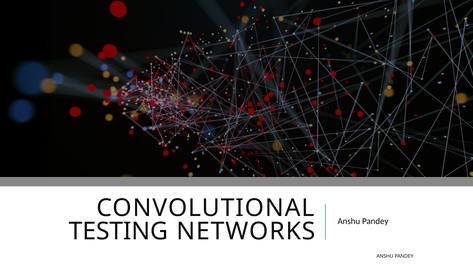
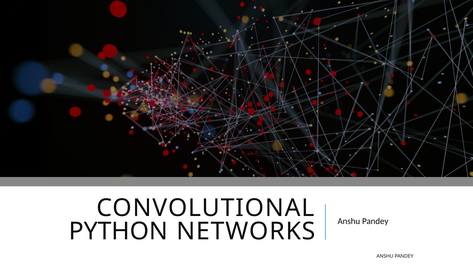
TESTING: TESTING -> PYTHON (118, 232)
